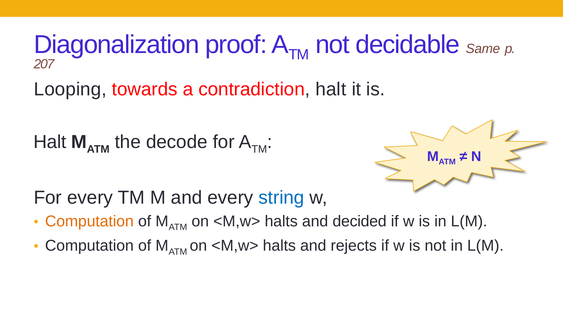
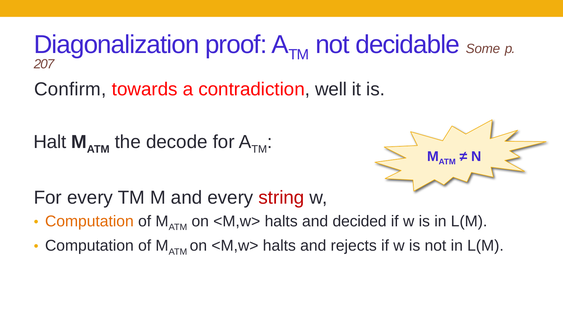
Same: Same -> Some (483, 49)
Looping: Looping -> Confirm (70, 89)
contradiction halt: halt -> well (331, 89)
string colour: blue -> red (281, 197)
